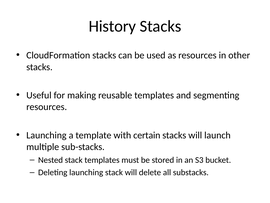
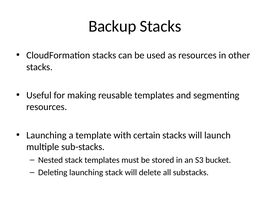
History: History -> Backup (112, 26)
